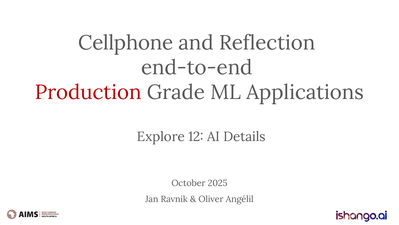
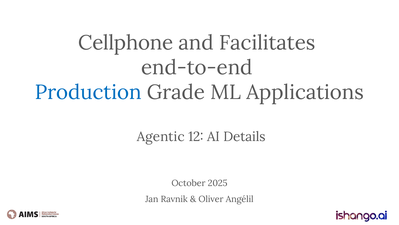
Reflection: Reflection -> Facilitates (267, 43)
Production colour: red -> blue (88, 92)
Explore: Explore -> Agentic (161, 136)
